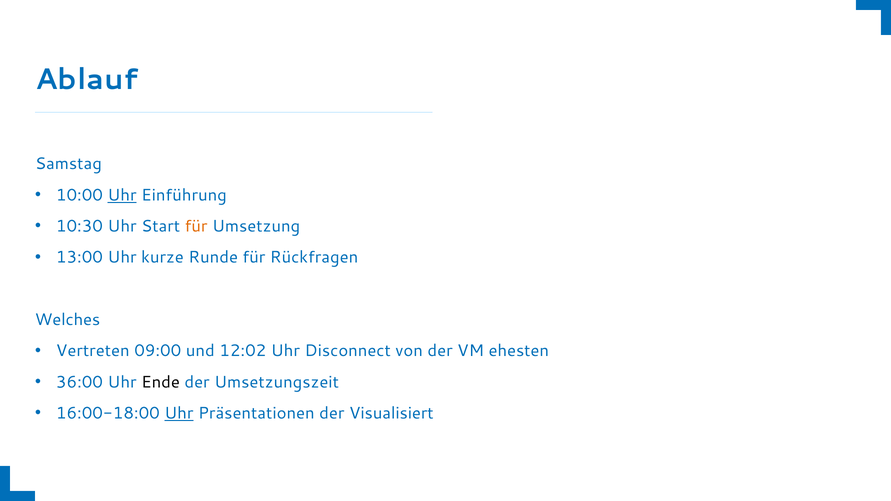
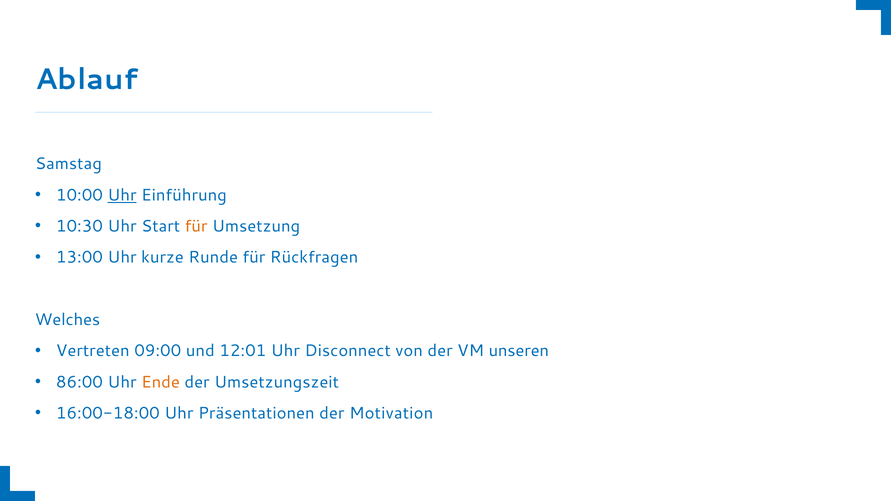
12:02: 12:02 -> 12:01 (243, 351)
ehesten: ehesten -> unseren (519, 351)
36:00: 36:00 -> 86:00 (79, 382)
Ende colour: black -> orange (161, 382)
Uhr underline: present -> none (179, 413)
Visualisiert: Visualisiert -> Motivation (391, 413)
